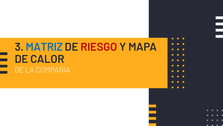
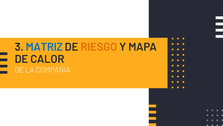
RIESGO colour: red -> orange (99, 47)
